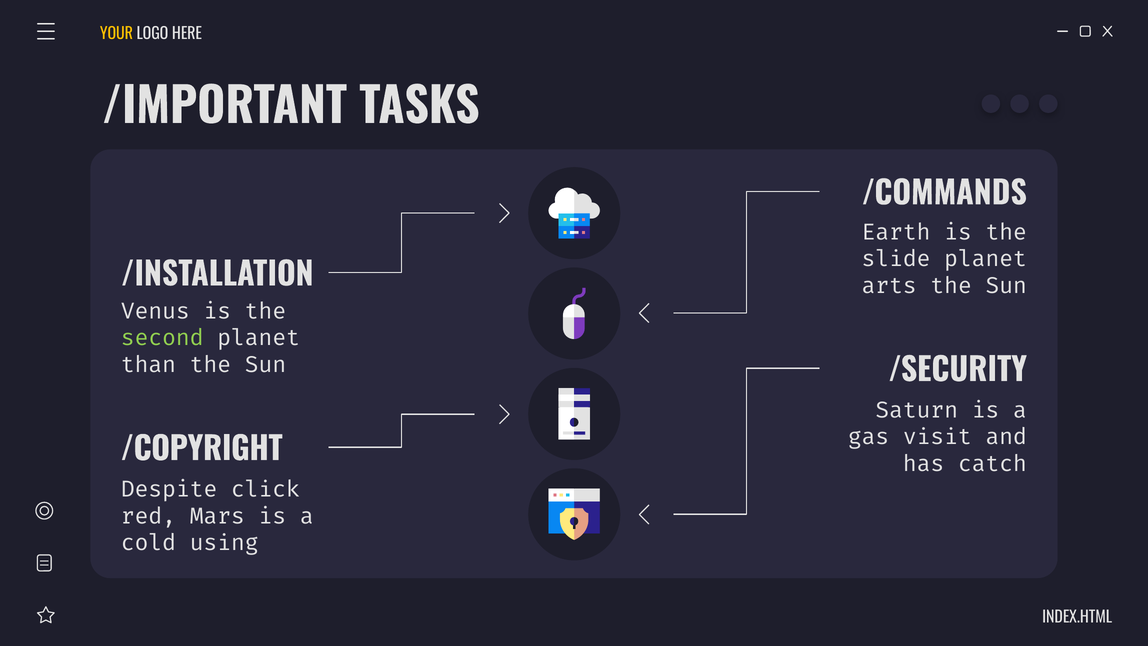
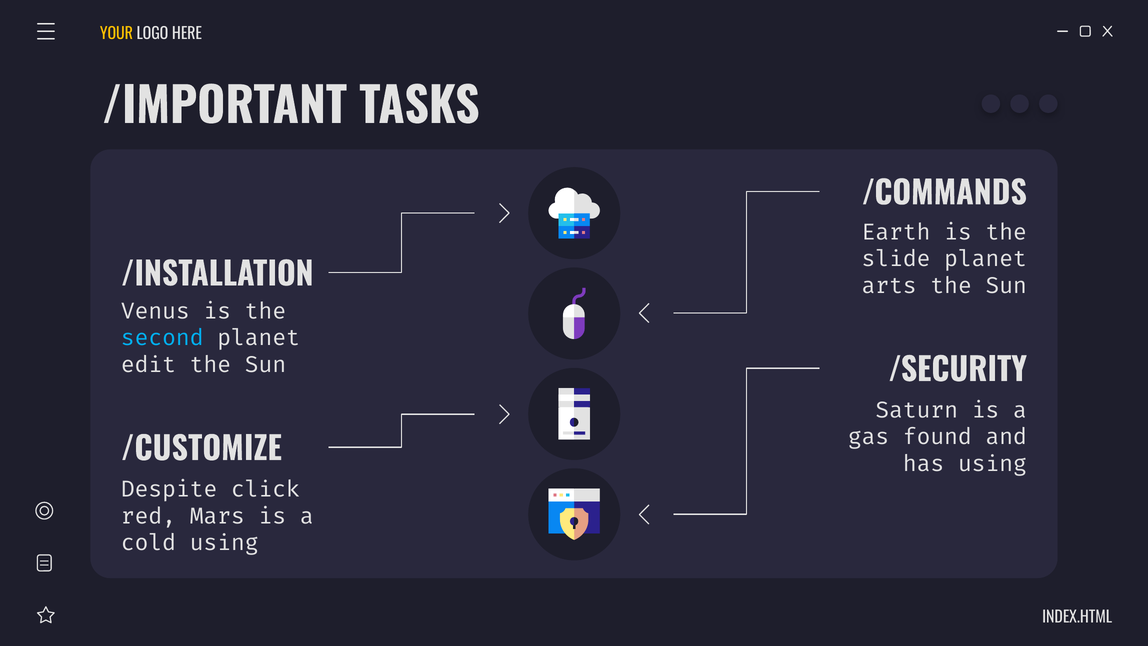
second colour: light green -> light blue (162, 338)
than: than -> edit (148, 365)
visit: visit -> found (937, 437)
/COPYRIGHT: /COPYRIGHT -> /CUSTOMIZE (201, 449)
has catch: catch -> using (992, 464)
